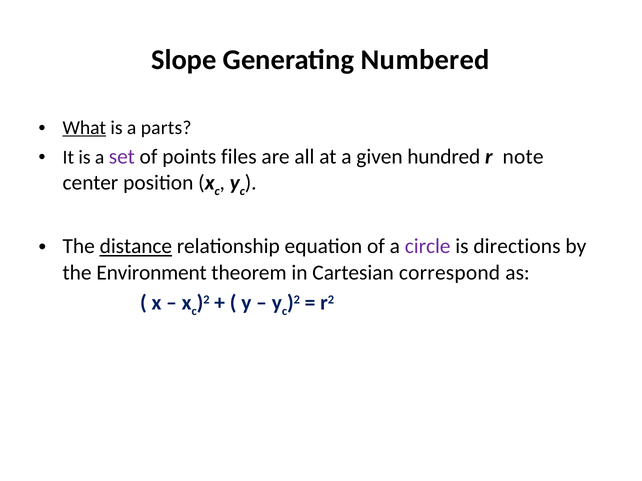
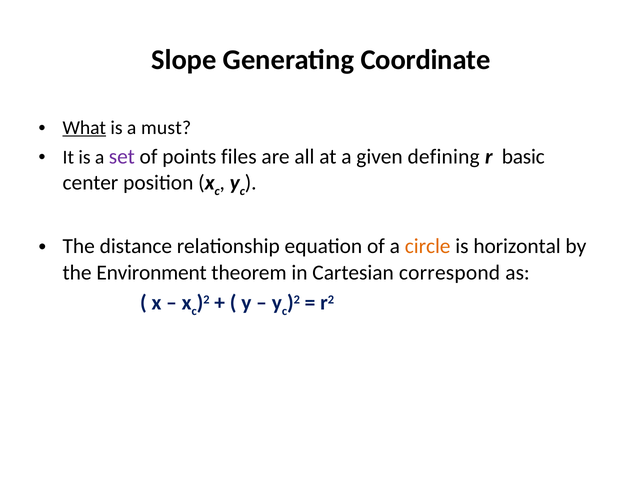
Numbered: Numbered -> Coordinate (426, 60)
parts: parts -> must (166, 128)
hundred: hundred -> defining (444, 157)
note: note -> basic (523, 157)
distance underline: present -> none (136, 247)
circle colour: purple -> orange (428, 247)
directions: directions -> horizontal (517, 247)
